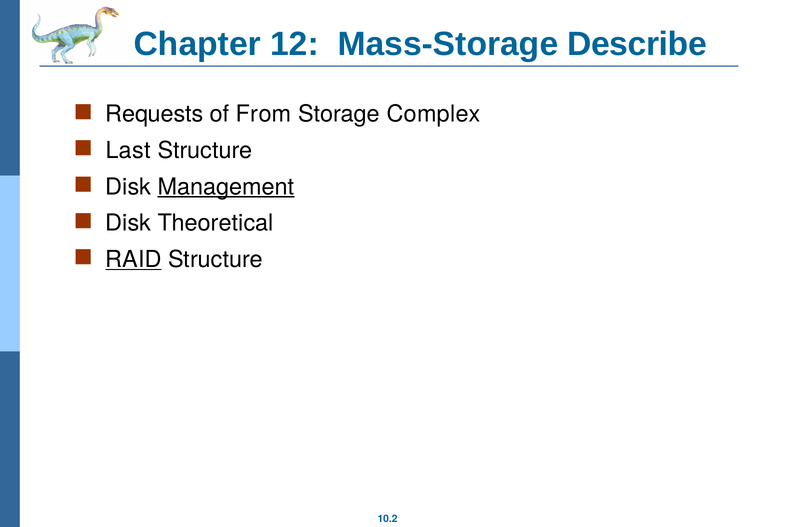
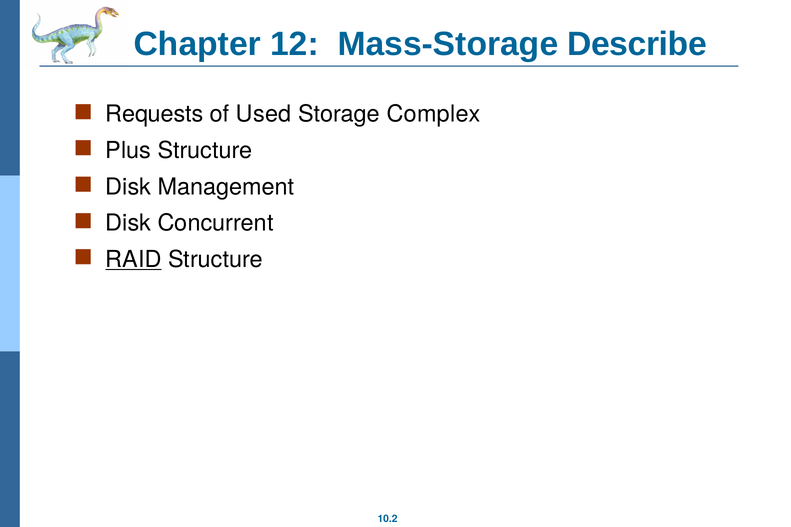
From: From -> Used (264, 114)
Last: Last -> Plus (128, 151)
Management underline: present -> none (226, 187)
Theoretical: Theoretical -> Concurrent (216, 223)
